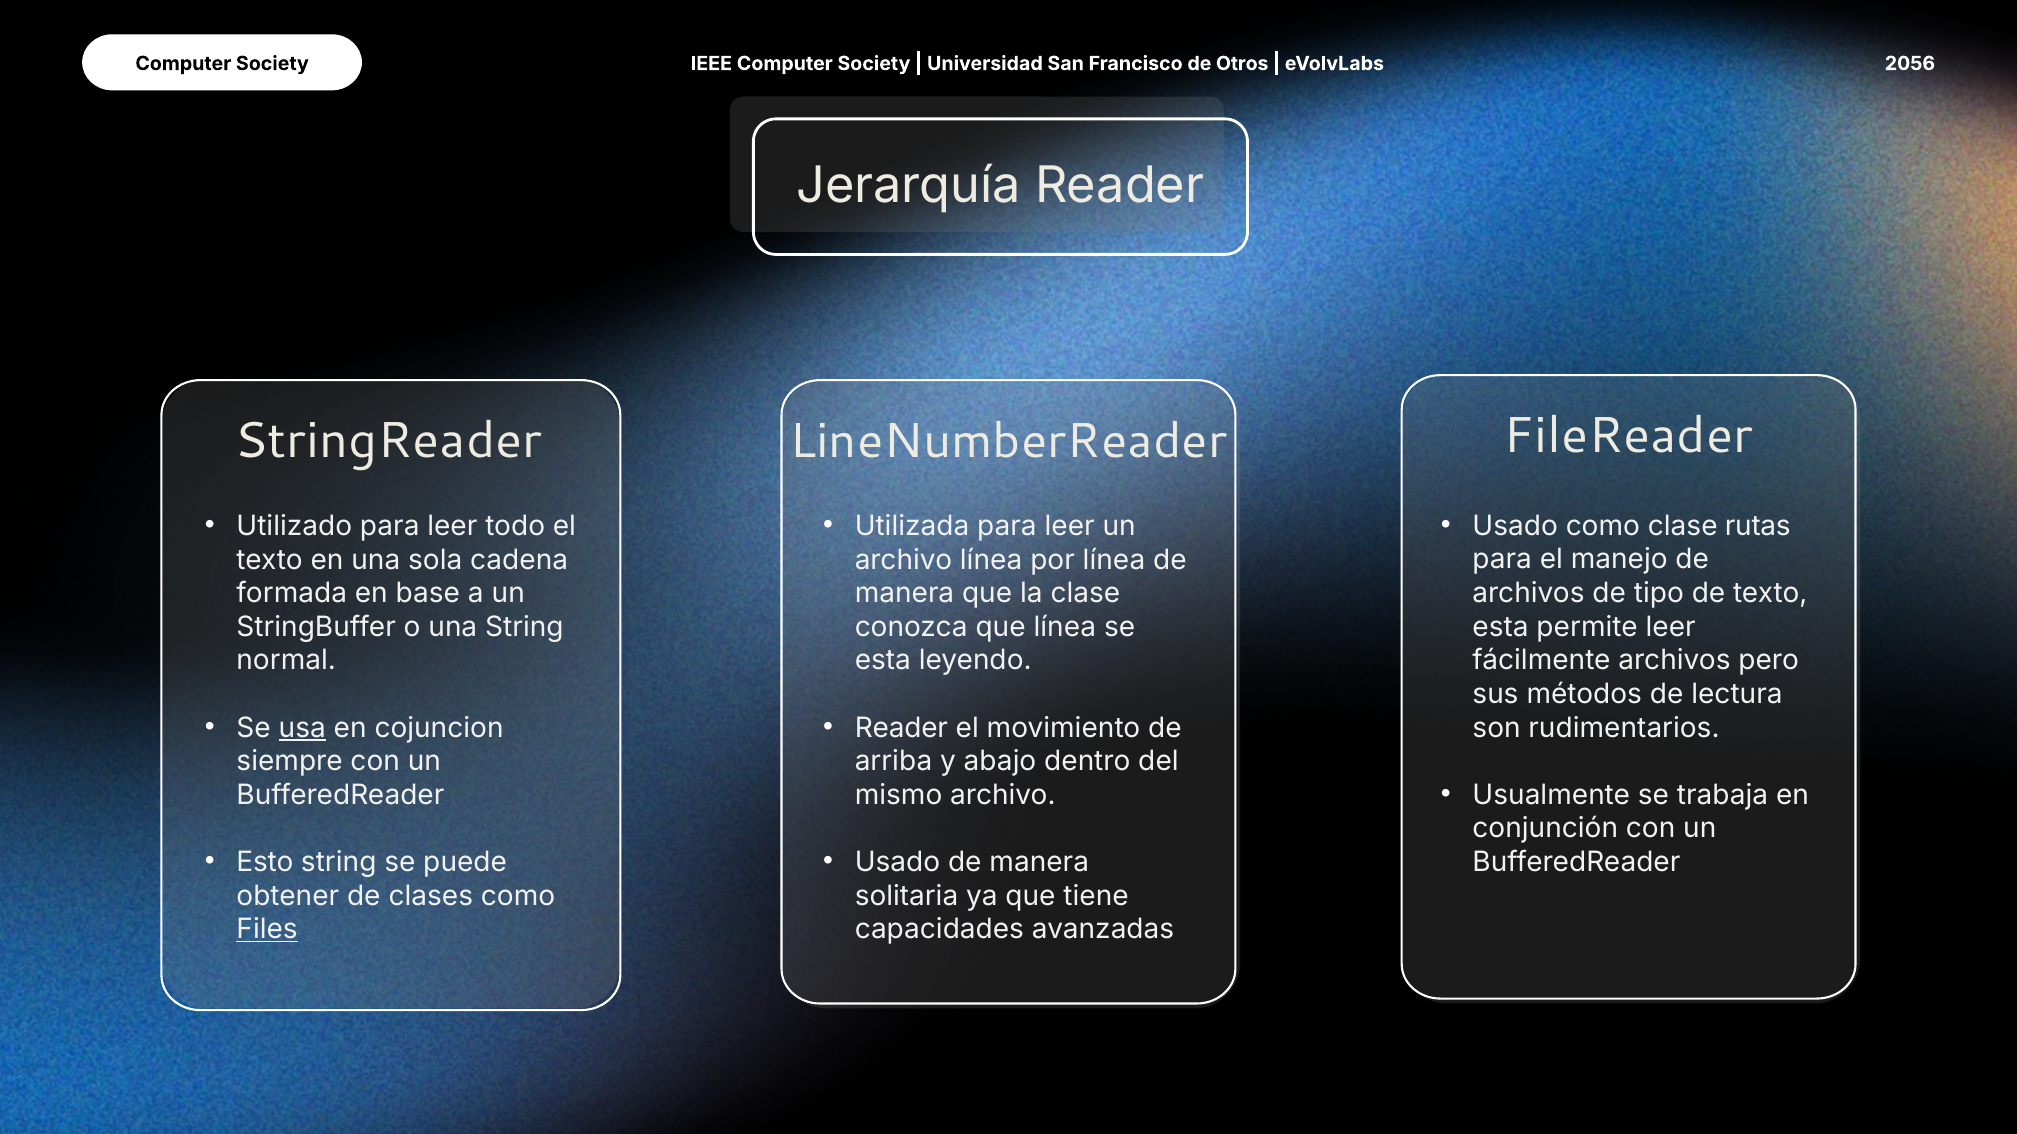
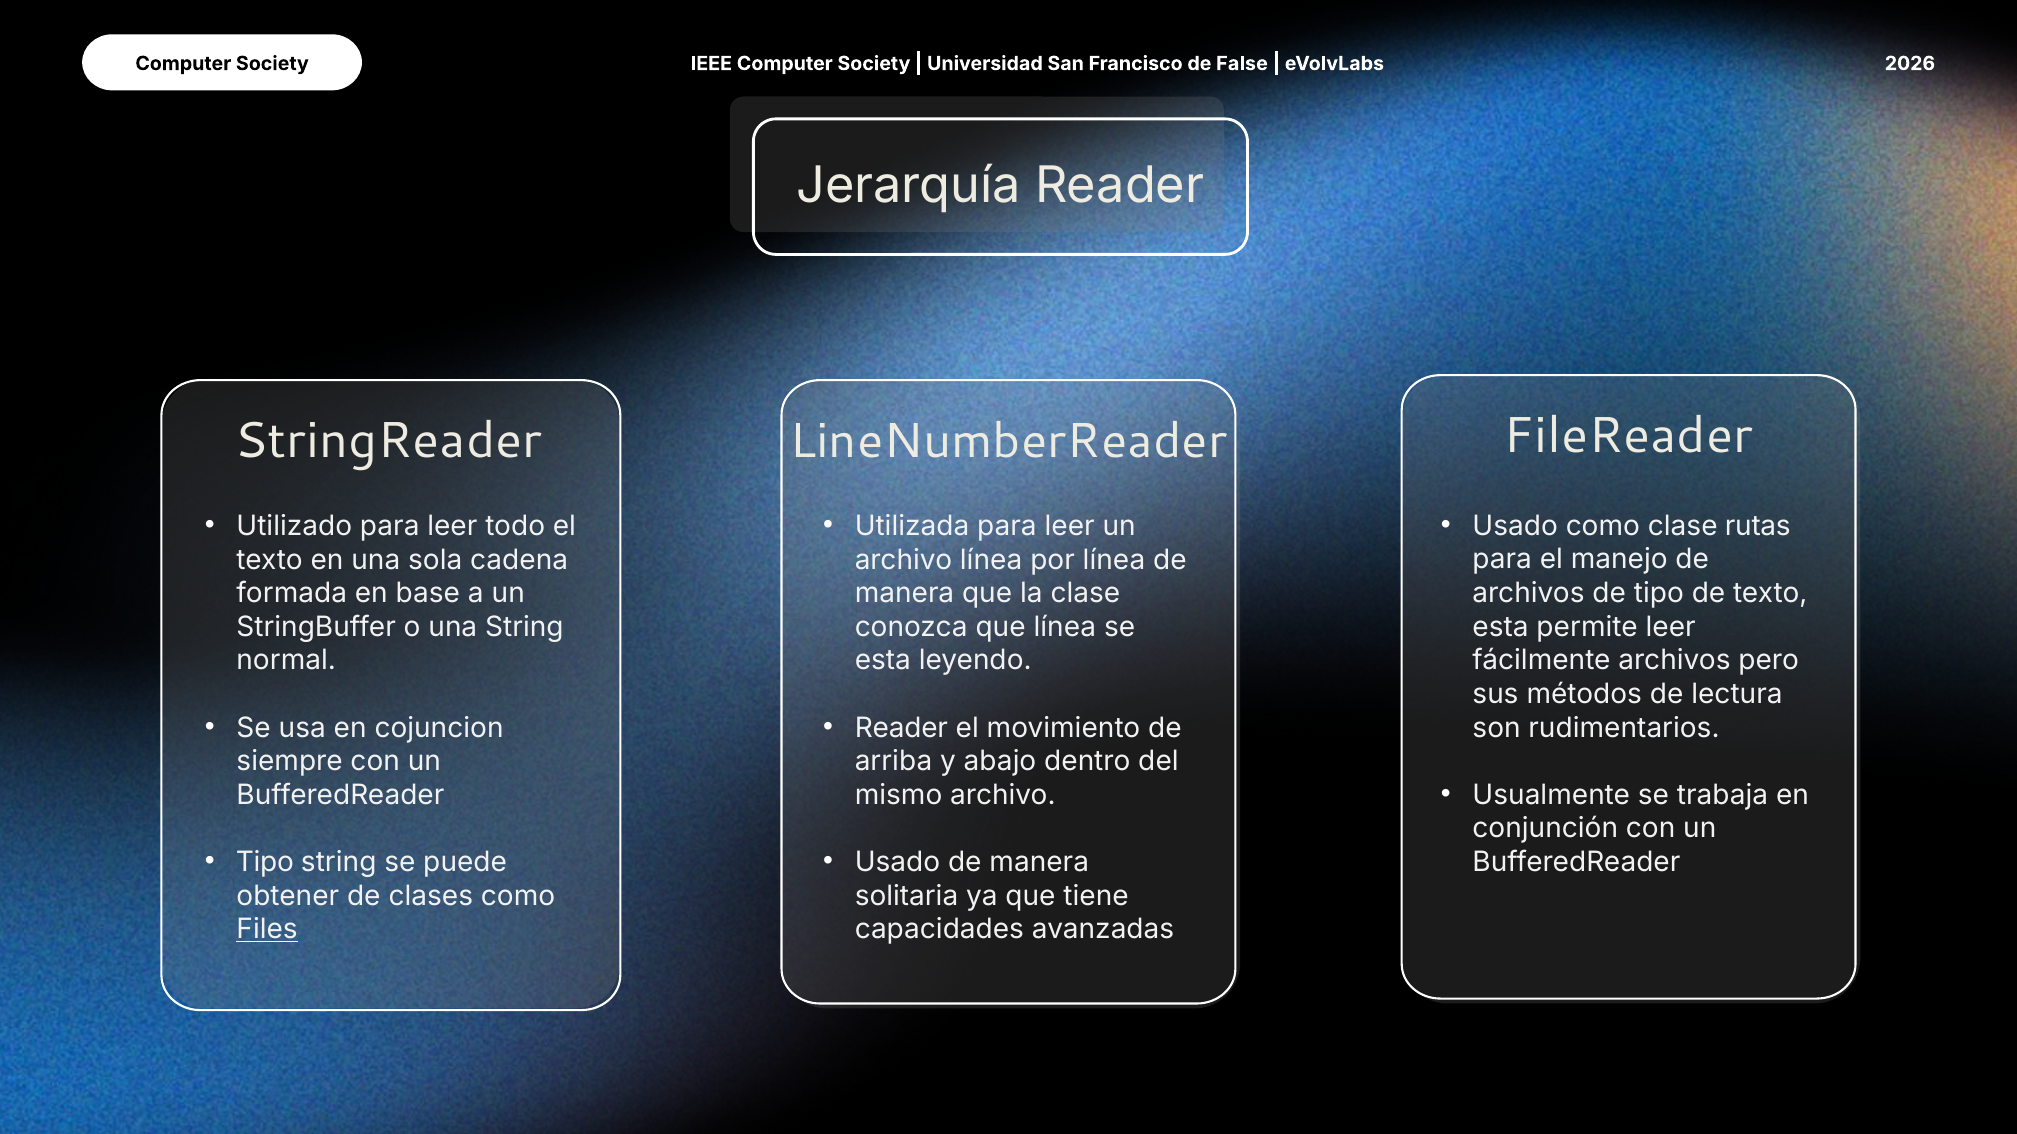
Otros: Otros -> False (1242, 64)
2056: 2056 -> 2026 (1910, 64)
usa underline: present -> none (302, 728)
Esto: Esto -> Tipo (265, 863)
